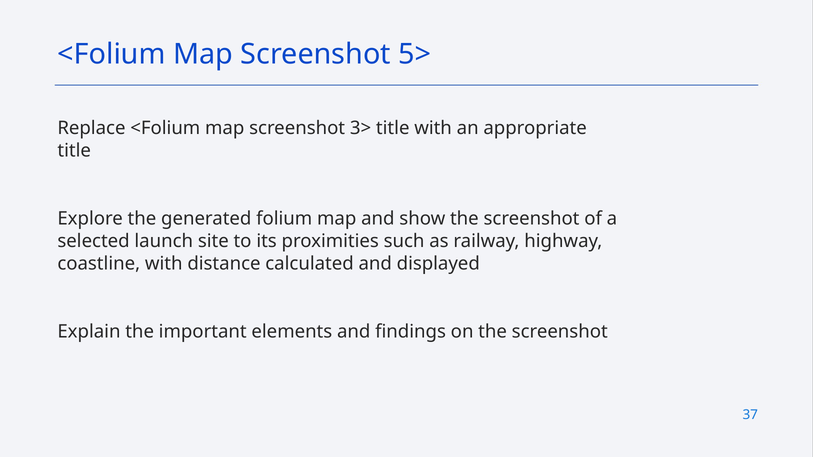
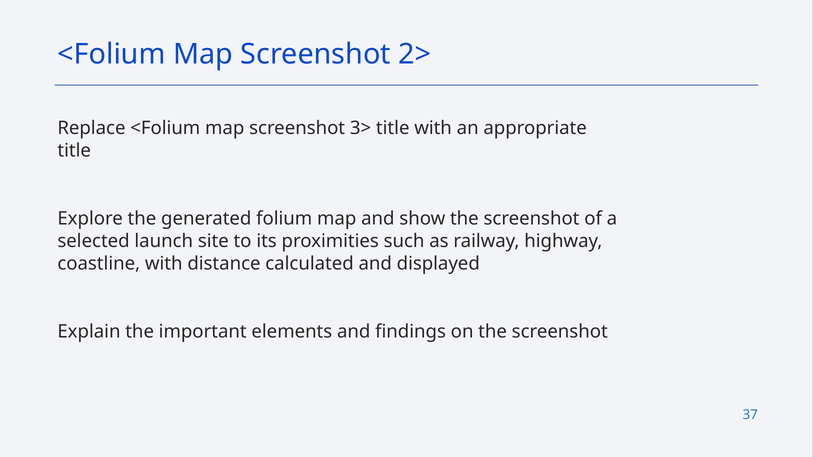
5>: 5> -> 2> (415, 54)
